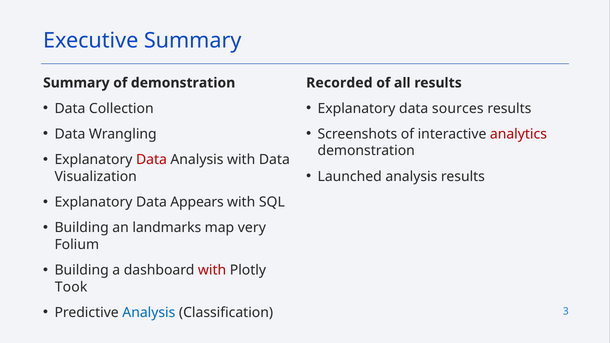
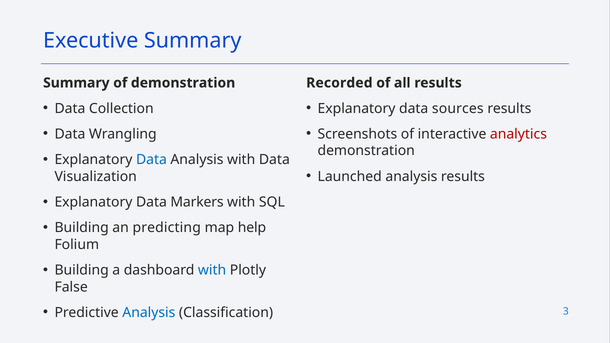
Data colour: red -> blue (151, 160)
Appears: Appears -> Markers (197, 202)
landmarks: landmarks -> predicting (167, 228)
very: very -> help (252, 228)
with colour: red -> blue (212, 270)
Took: Took -> False (71, 287)
